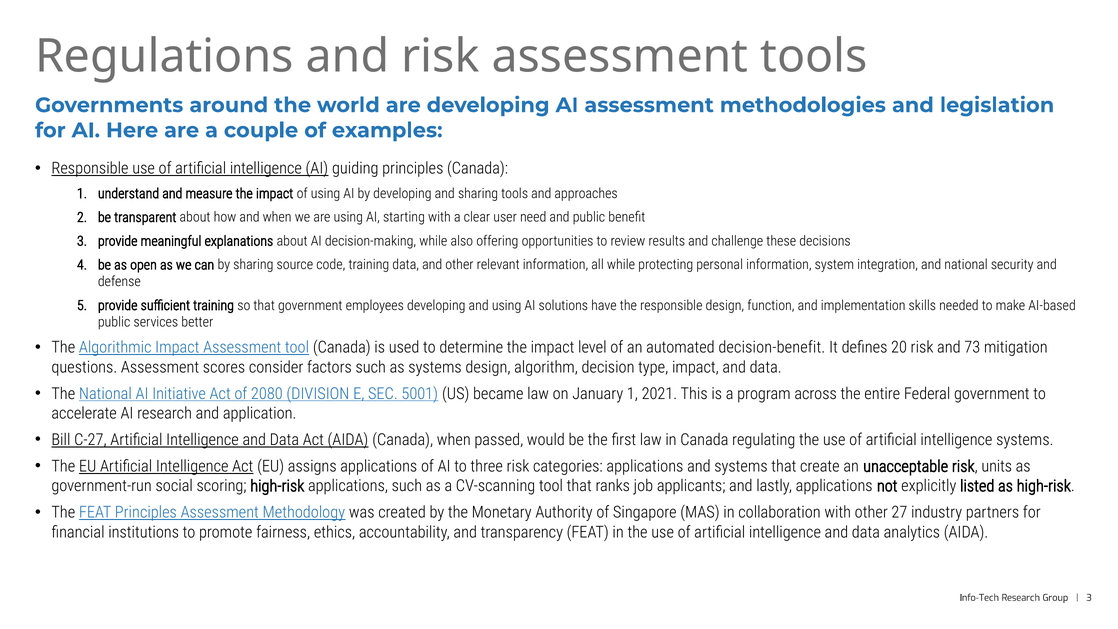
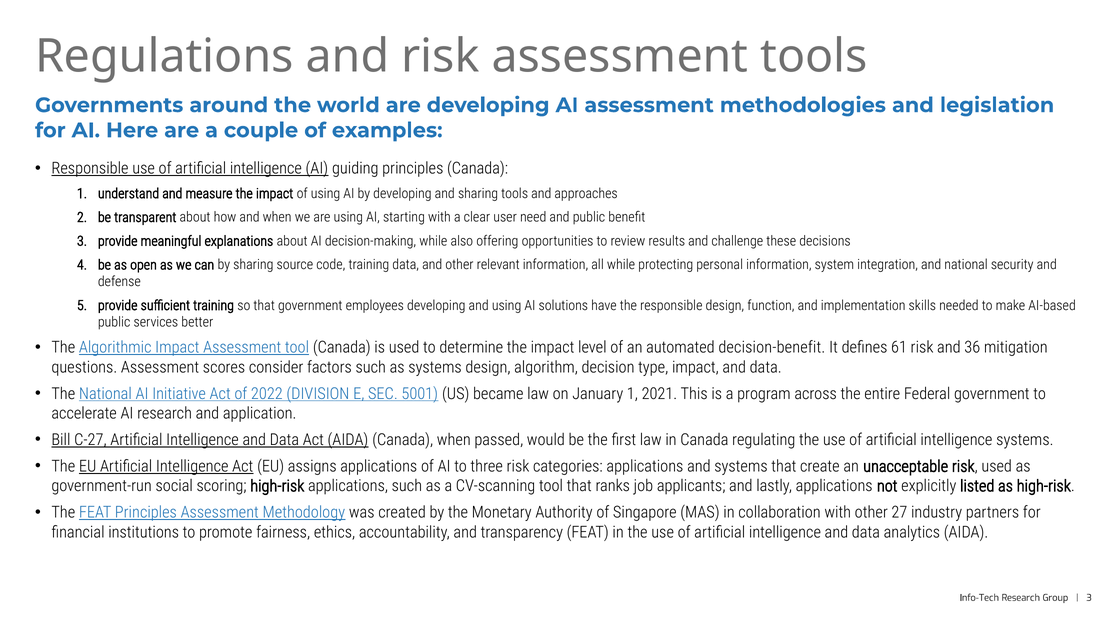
20: 20 -> 61 (899, 347)
73: 73 -> 36 (972, 347)
2080: 2080 -> 2022 (267, 394)
risk units: units -> used (997, 466)
